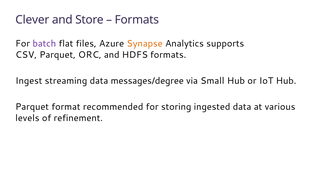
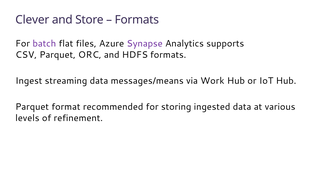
Synapse colour: orange -> purple (145, 44)
messages/degree: messages/degree -> messages/means (147, 81)
Small: Small -> Work (212, 81)
